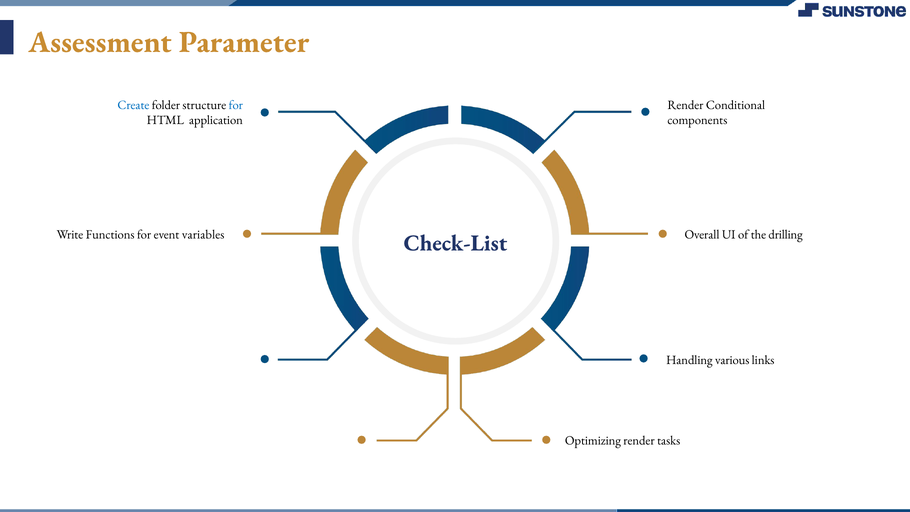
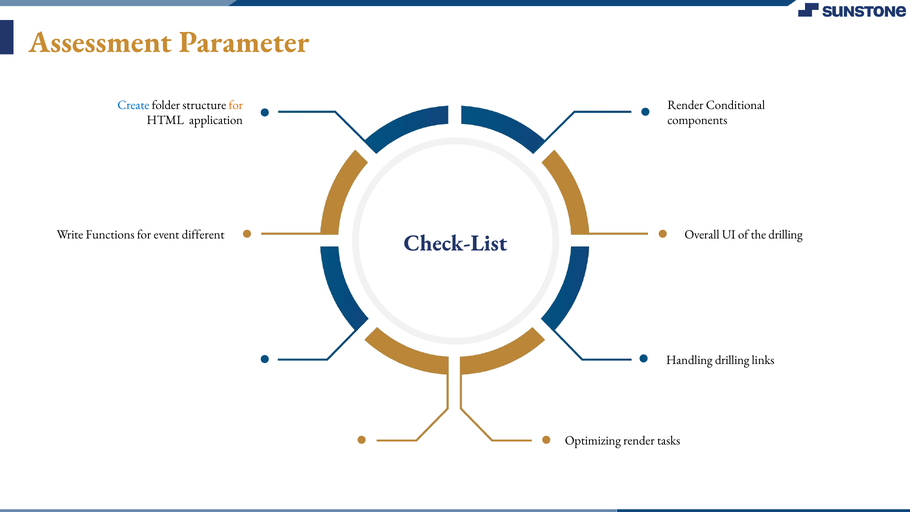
for colour: blue -> orange (236, 105)
variables: variables -> different (203, 235)
Handling various: various -> drilling (732, 360)
